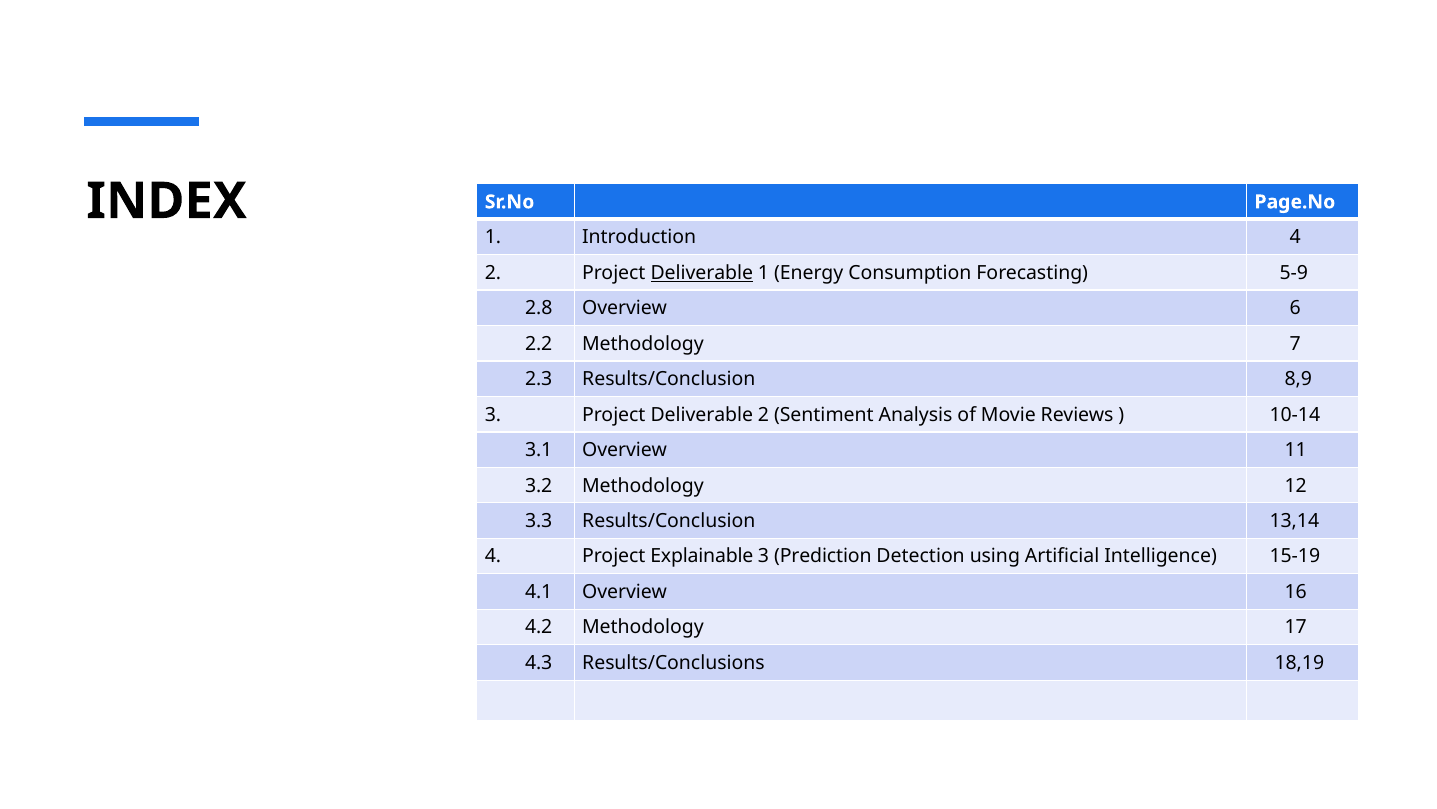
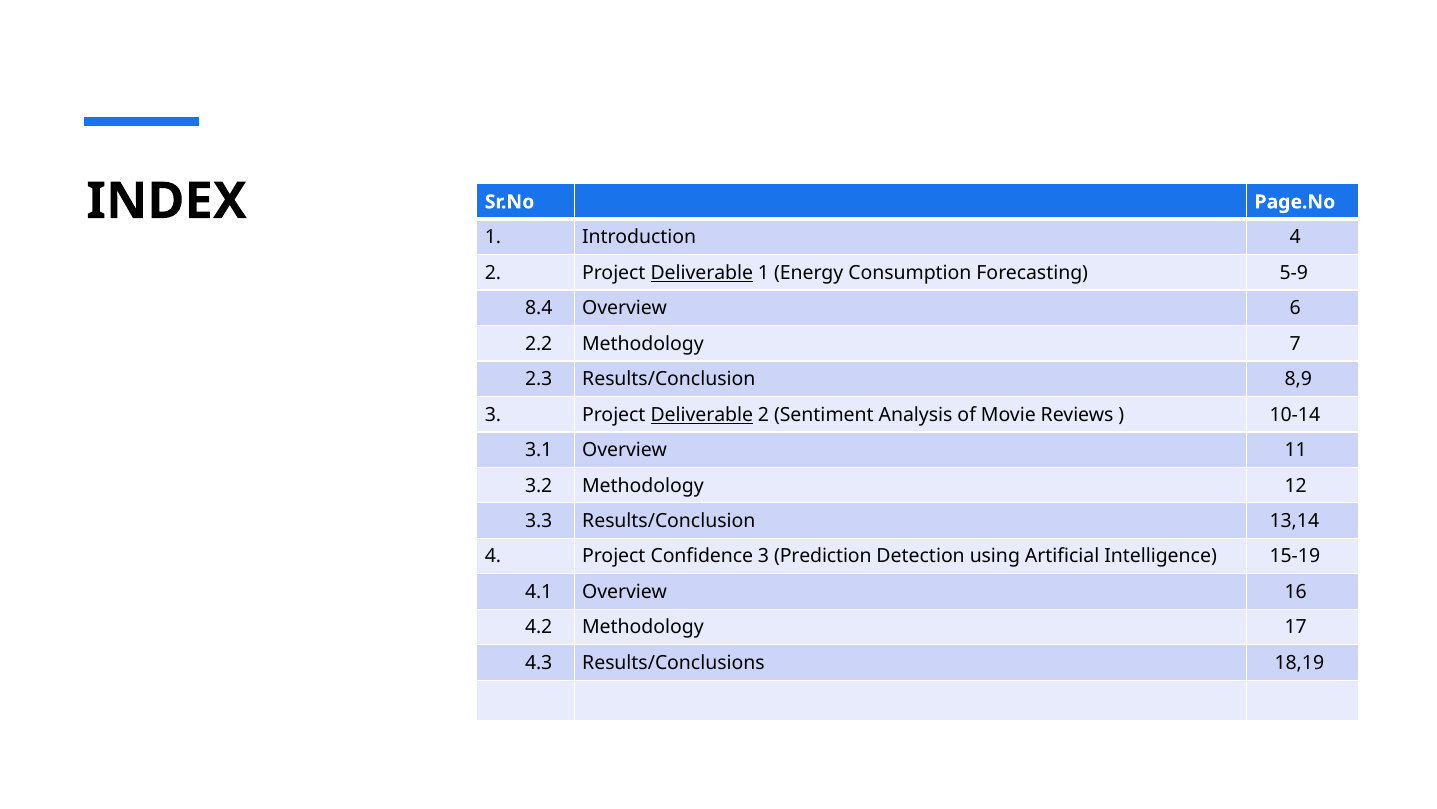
2.8: 2.8 -> 8.4 (539, 308)
Deliverable underline: none -> present (702, 414)
Explainable: Explainable -> Confidence (702, 556)
